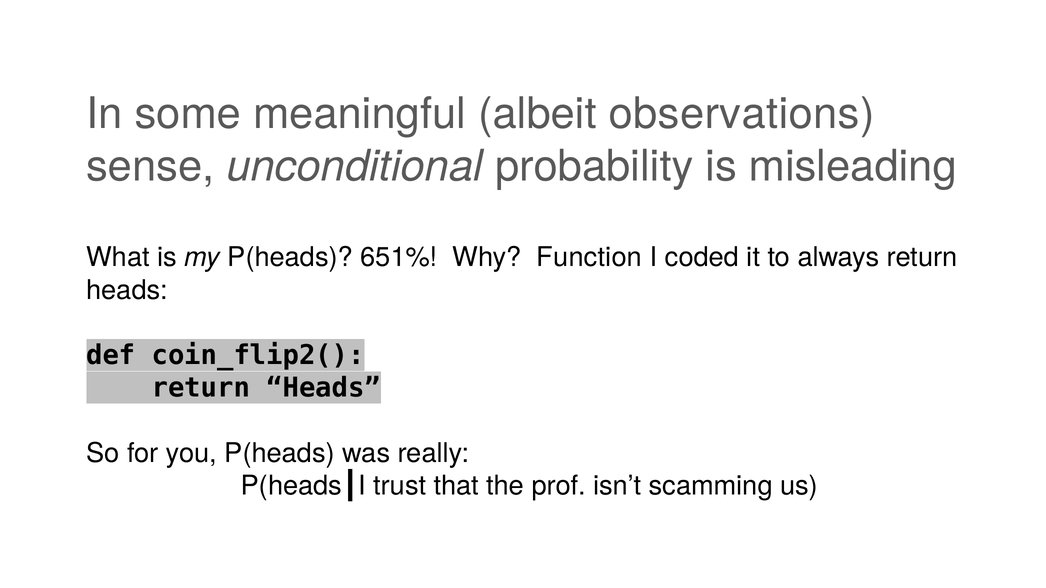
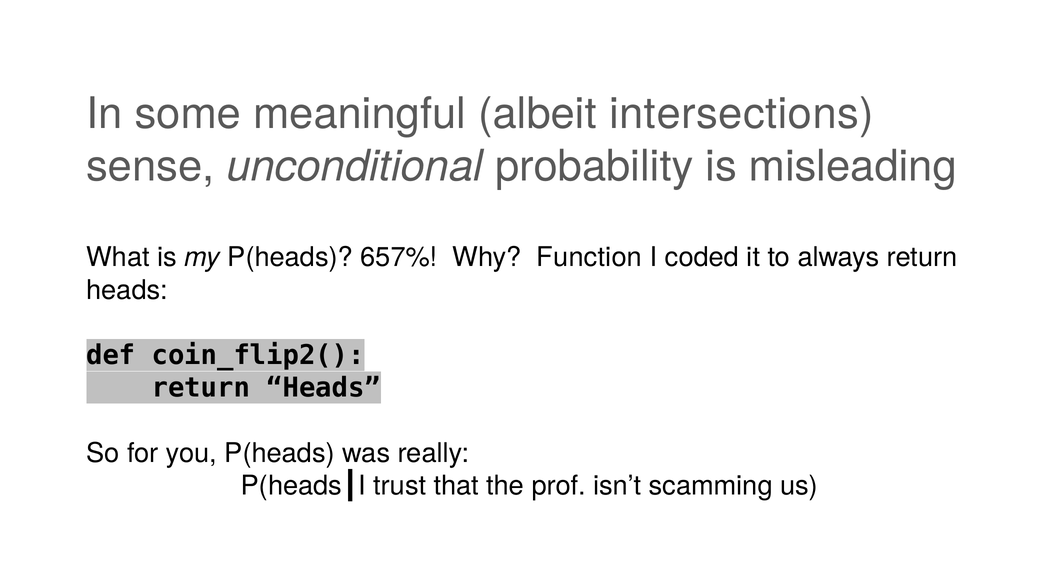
observations: observations -> intersections (742, 114)
651%: 651% -> 657% (399, 258)
